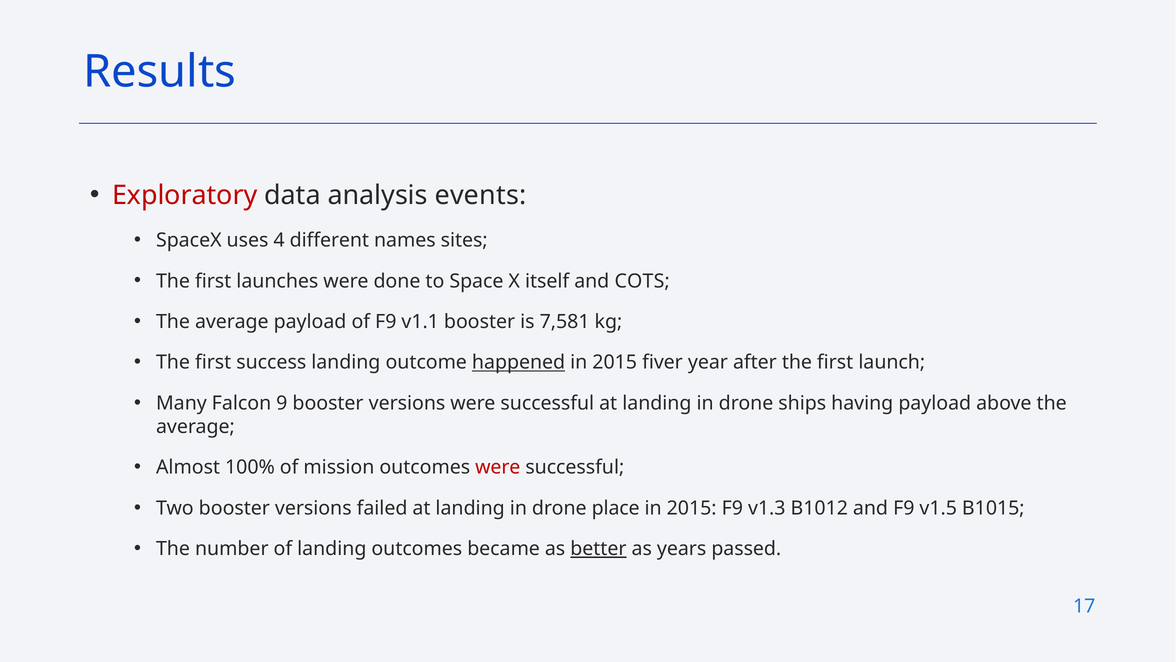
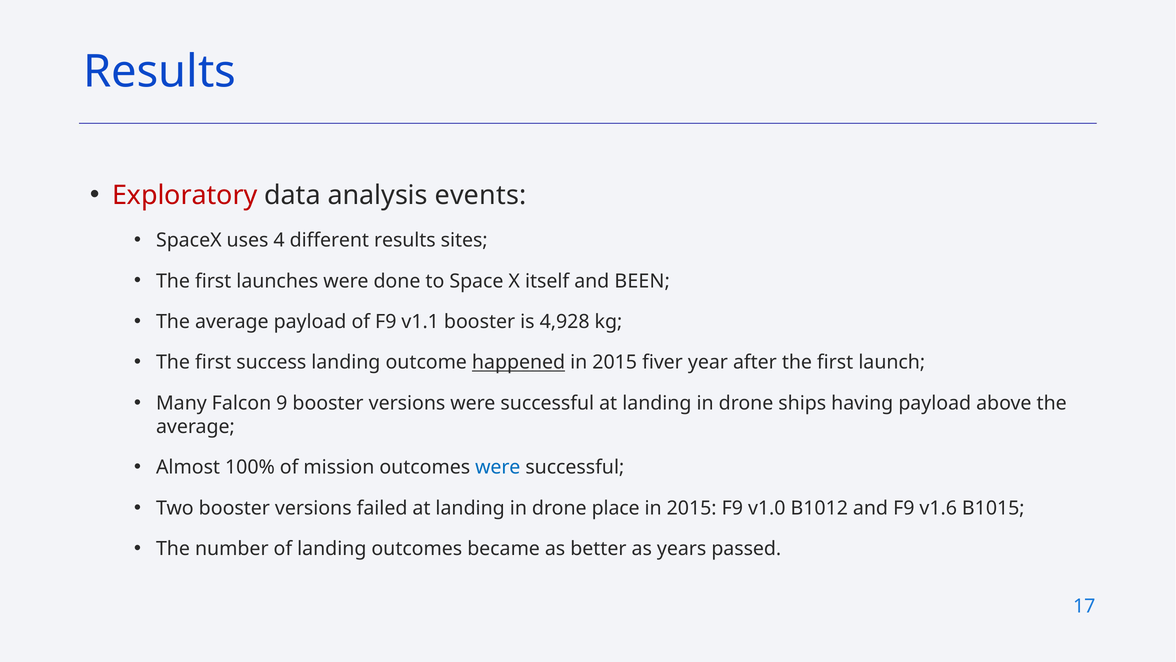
different names: names -> results (405, 240)
COTS: COTS -> BEEN (642, 281)
7,581: 7,581 -> 4,928 (565, 322)
were colour: red -> blue (498, 467)
v1.3: v1.3 -> v1.0 (767, 508)
v1.5: v1.5 -> v1.6 (938, 508)
better underline: present -> none (598, 548)
